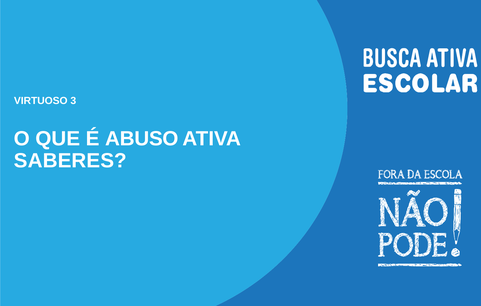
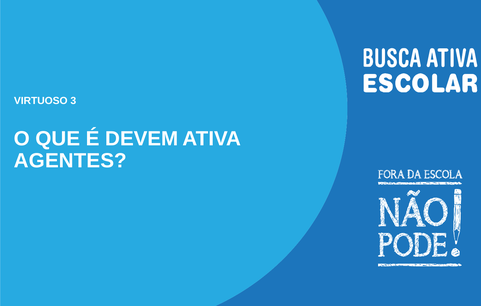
ABUSO: ABUSO -> DEVEM (142, 139)
SABERES: SABERES -> AGENTES (70, 161)
